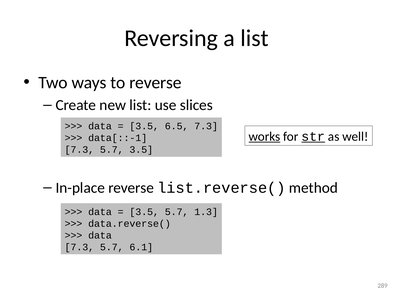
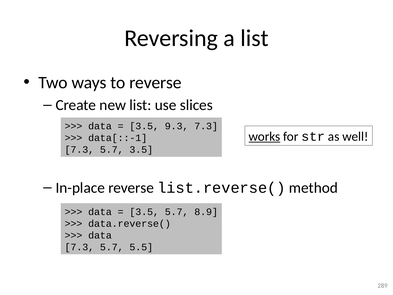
6.5: 6.5 -> 9.3 (177, 126)
str underline: present -> none (313, 136)
1.3: 1.3 -> 8.9 (206, 212)
6.1: 6.1 -> 5.5 (141, 247)
